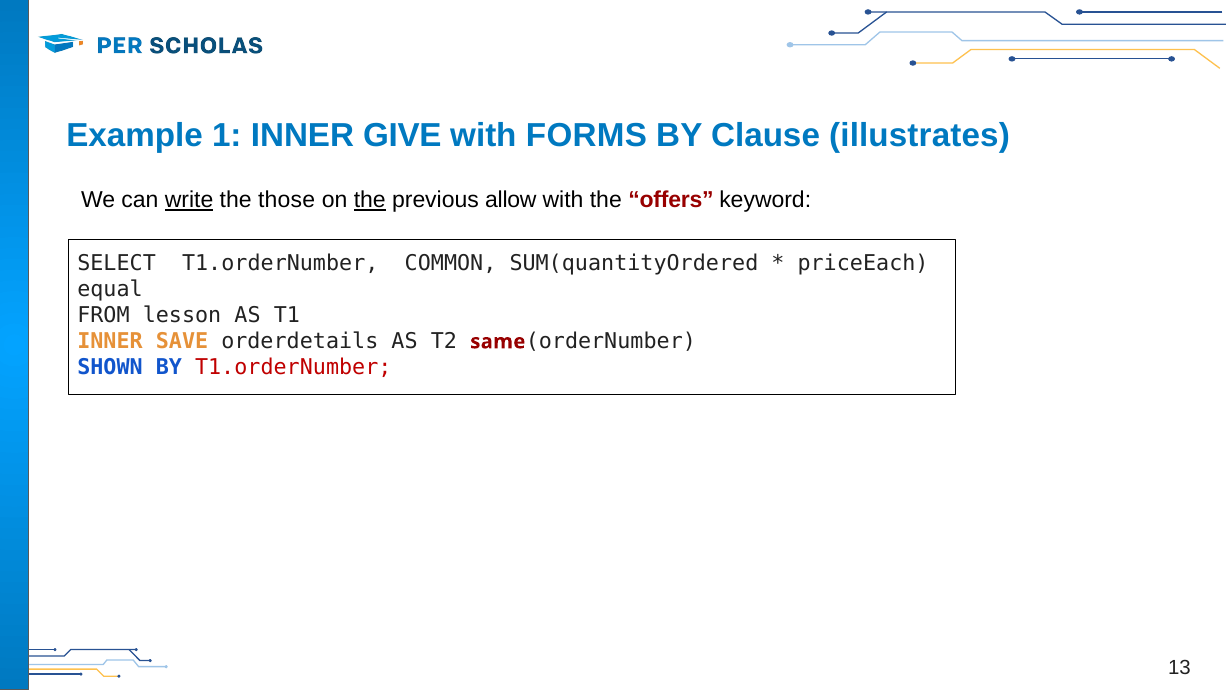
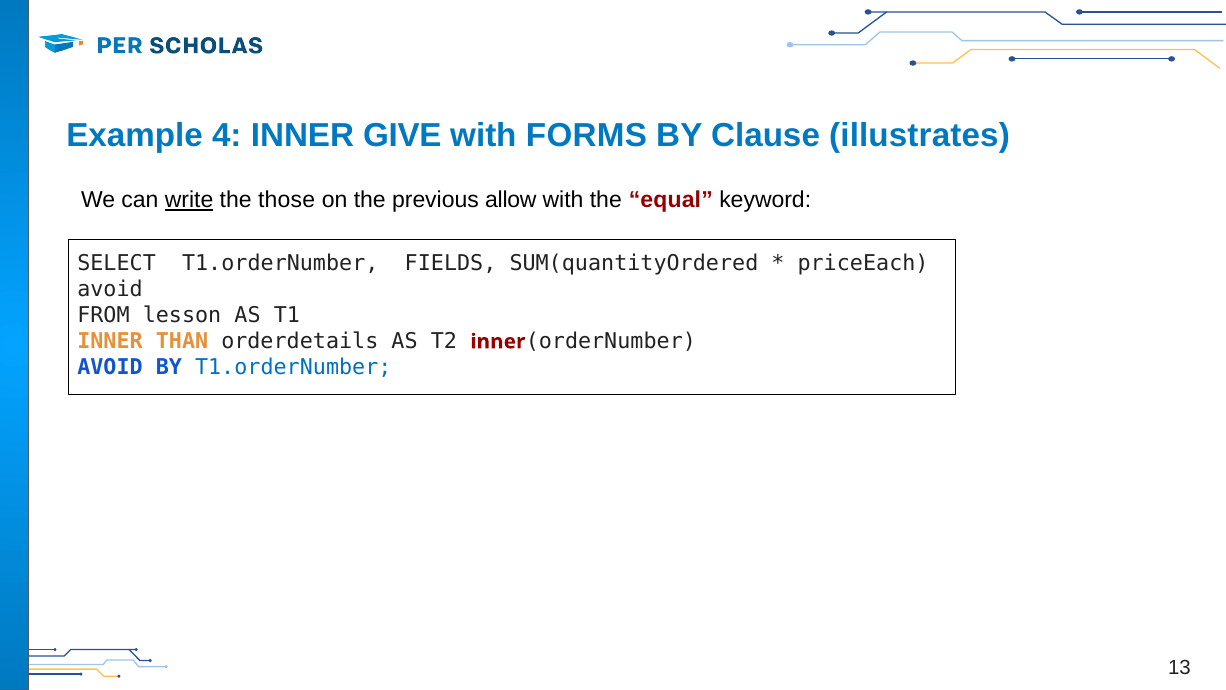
1: 1 -> 4 (227, 136)
the underline: present -> none (370, 200)
offers: offers -> equal (671, 200)
COMMON: COMMON -> FIELDS (451, 263)
equal: equal -> avoid (110, 289)
SAVE: SAVE -> THAN (182, 341)
T2 same: same -> inner (498, 341)
SHOWN: SHOWN -> AVOID (110, 367)
T1.orderNumber colour: red -> blue (293, 367)
